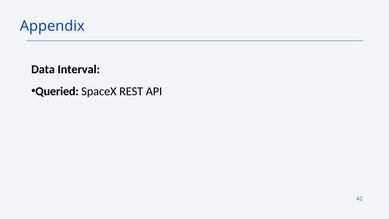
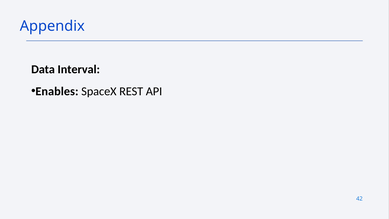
Queried: Queried -> Enables (57, 91)
